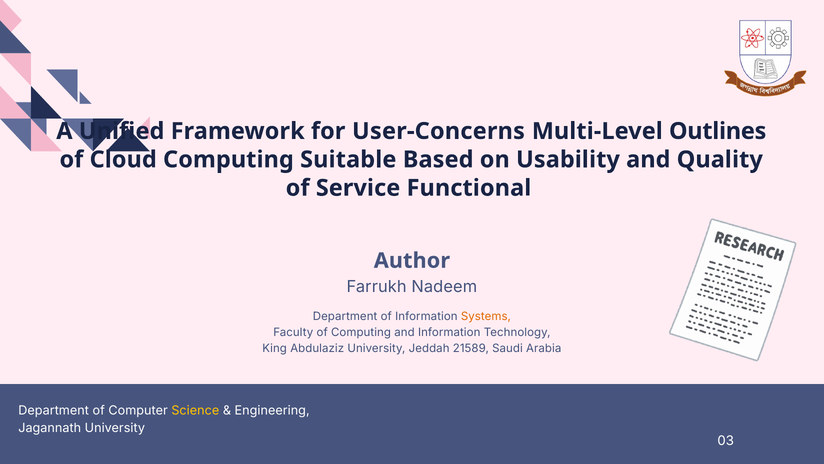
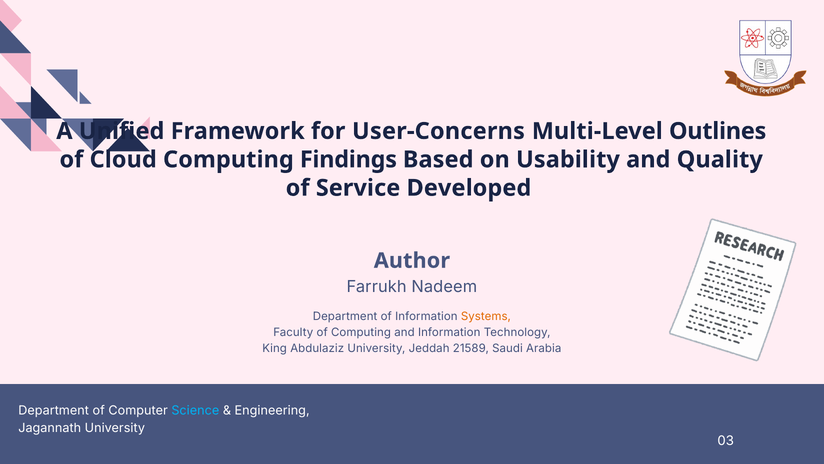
Suitable: Suitable -> Findings (348, 159)
Functional: Functional -> Developed (469, 188)
Science colour: yellow -> light blue (195, 410)
